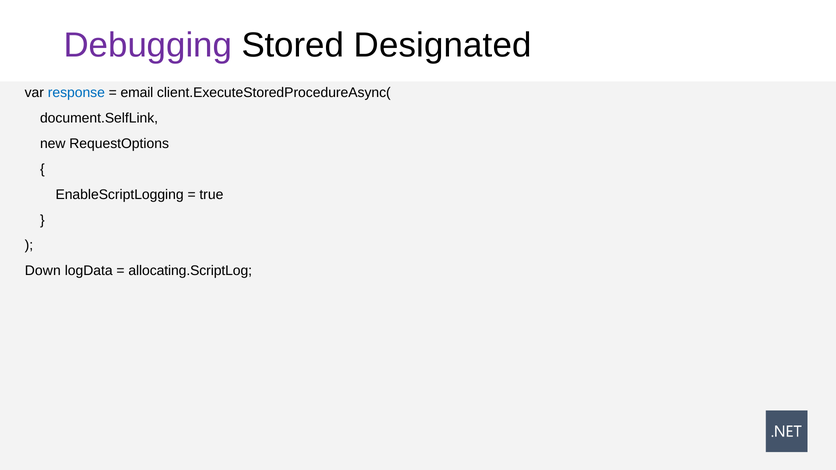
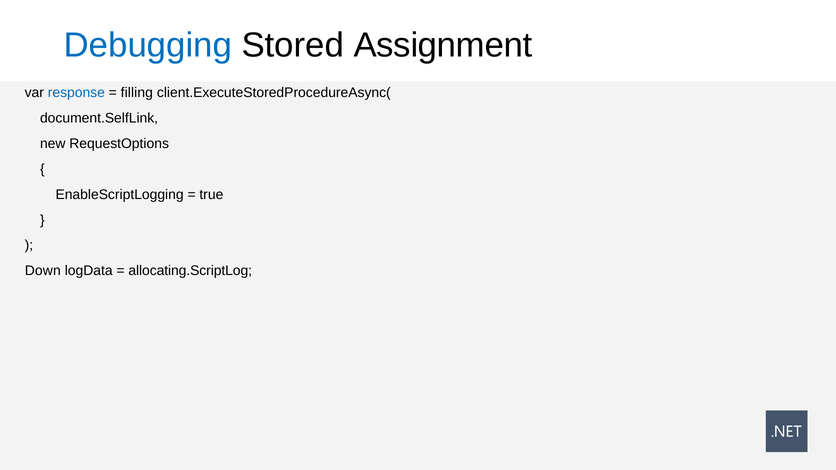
Debugging colour: purple -> blue (148, 45)
Designated: Designated -> Assignment (443, 45)
email: email -> filling (137, 93)
